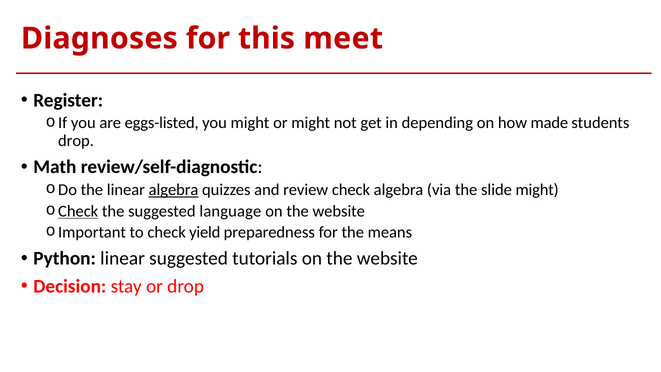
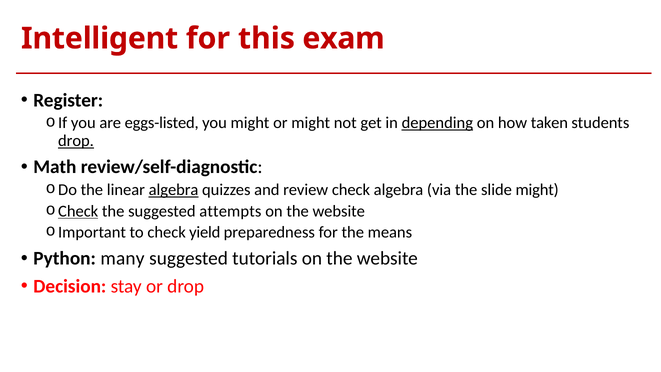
Diagnoses: Diagnoses -> Intelligent (100, 38)
meet: meet -> exam (343, 38)
depending underline: none -> present (437, 123)
made: made -> taken (549, 123)
drop underline: none -> present (76, 141)
language: language -> attempts (230, 211)
Python linear: linear -> many (122, 258)
